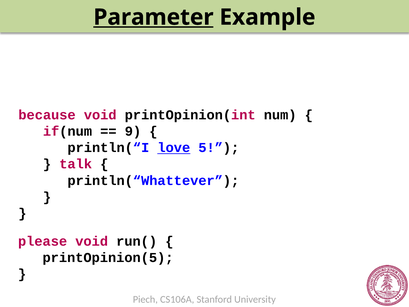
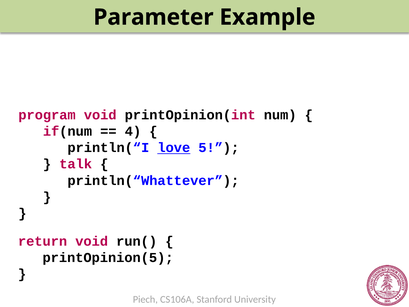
Parameter underline: present -> none (153, 17)
because: because -> program (47, 115)
9: 9 -> 4 (133, 131)
please: please -> return (43, 241)
